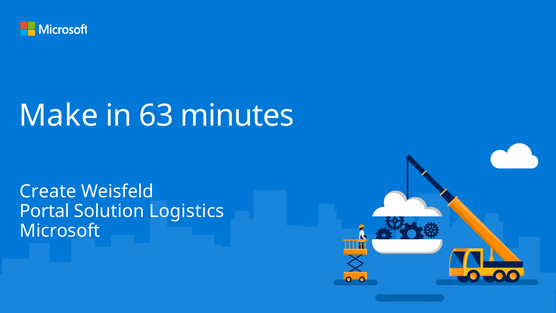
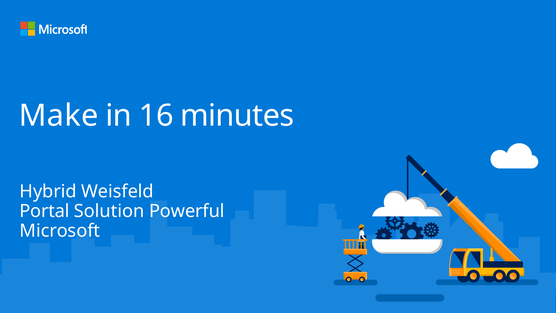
63: 63 -> 16 (156, 115)
Create: Create -> Hybrid (48, 191)
Logistics: Logistics -> Powerful (187, 211)
